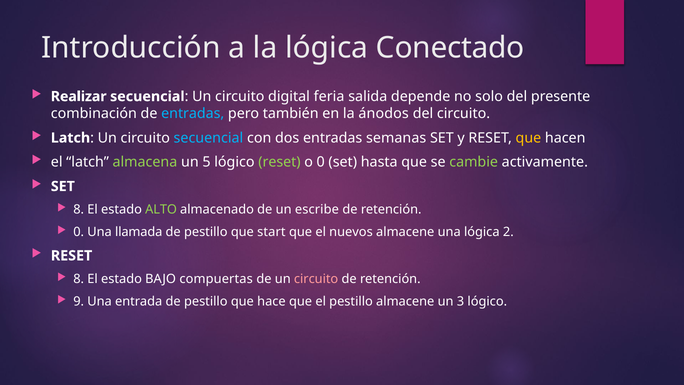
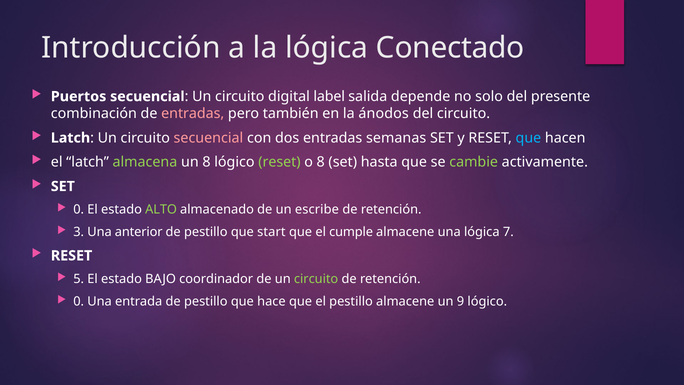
Realizar: Realizar -> Puertos (79, 96)
feria: feria -> label (329, 96)
entradas colour: light blue -> pink (193, 114)
secuencial colour: light blue -> pink (208, 138)
que colour: yellow -> light blue (528, 138)
un 5: 5 -> 8 (206, 162)
o 0: 0 -> 8 (321, 162)
8: 8 -> 0 (79, 210)
0: 0 -> 3 (79, 232)
llamada: llamada -> anterior (139, 232)
nuevos: nuevos -> cumple (351, 232)
2: 2 -> 7 (508, 232)
8: 8 -> 5 (79, 279)
compuertas: compuertas -> coordinador (216, 279)
circuito colour: pink -> light green (316, 279)
9: 9 -> 0 (79, 301)
3: 3 -> 9 (461, 301)
